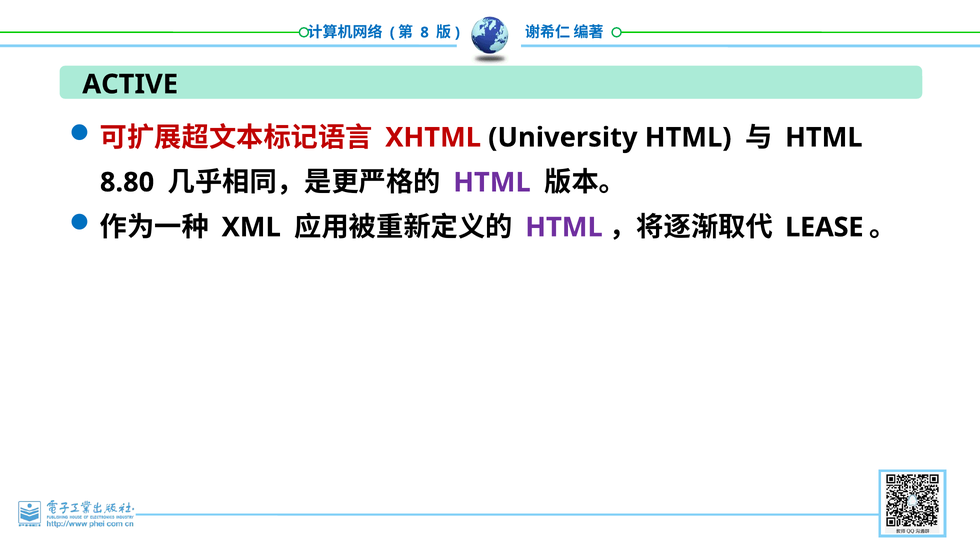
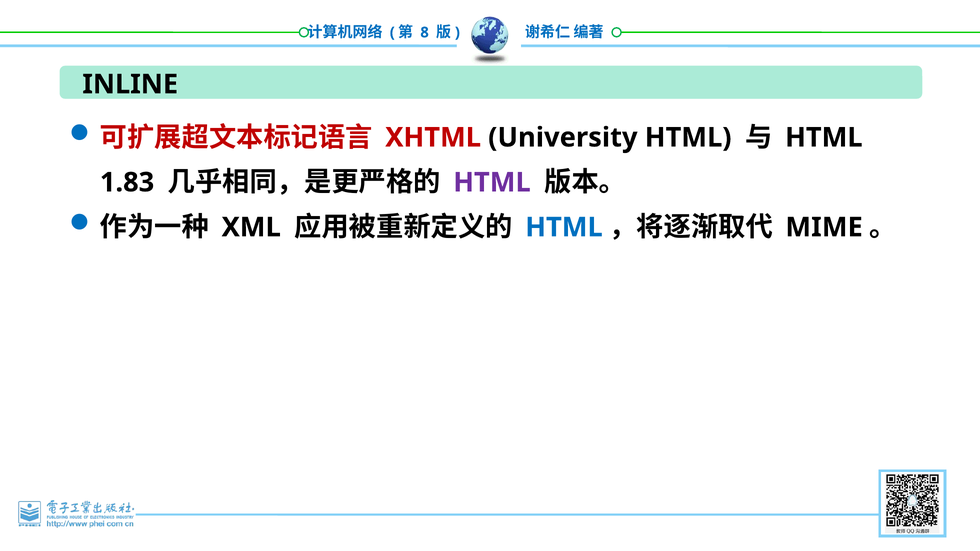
ACTIVE: ACTIVE -> INLINE (130, 84)
8.80: 8.80 -> 1.83 (127, 182)
HTML colour: purple -> blue (564, 227)
LEASE: LEASE -> MIME (824, 227)
